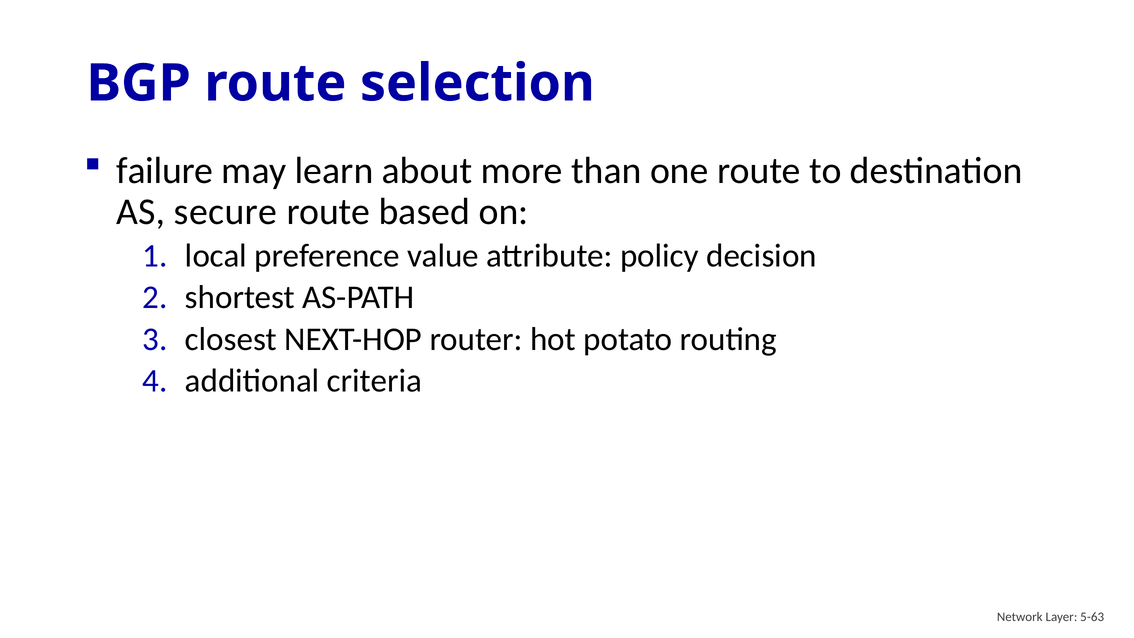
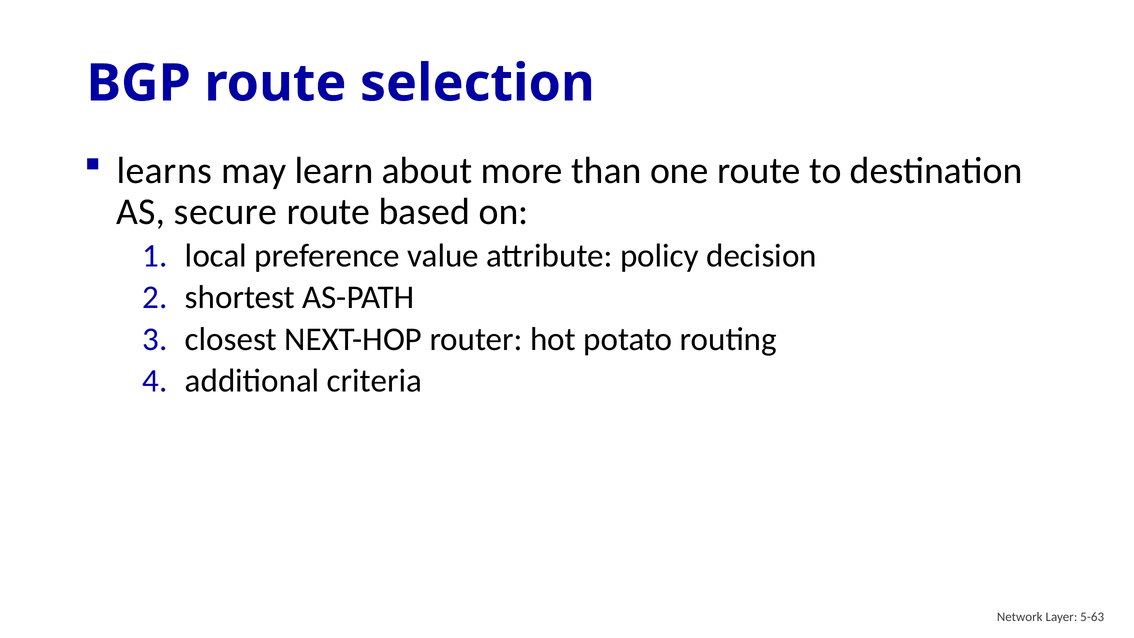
failure: failure -> learns (164, 171)
